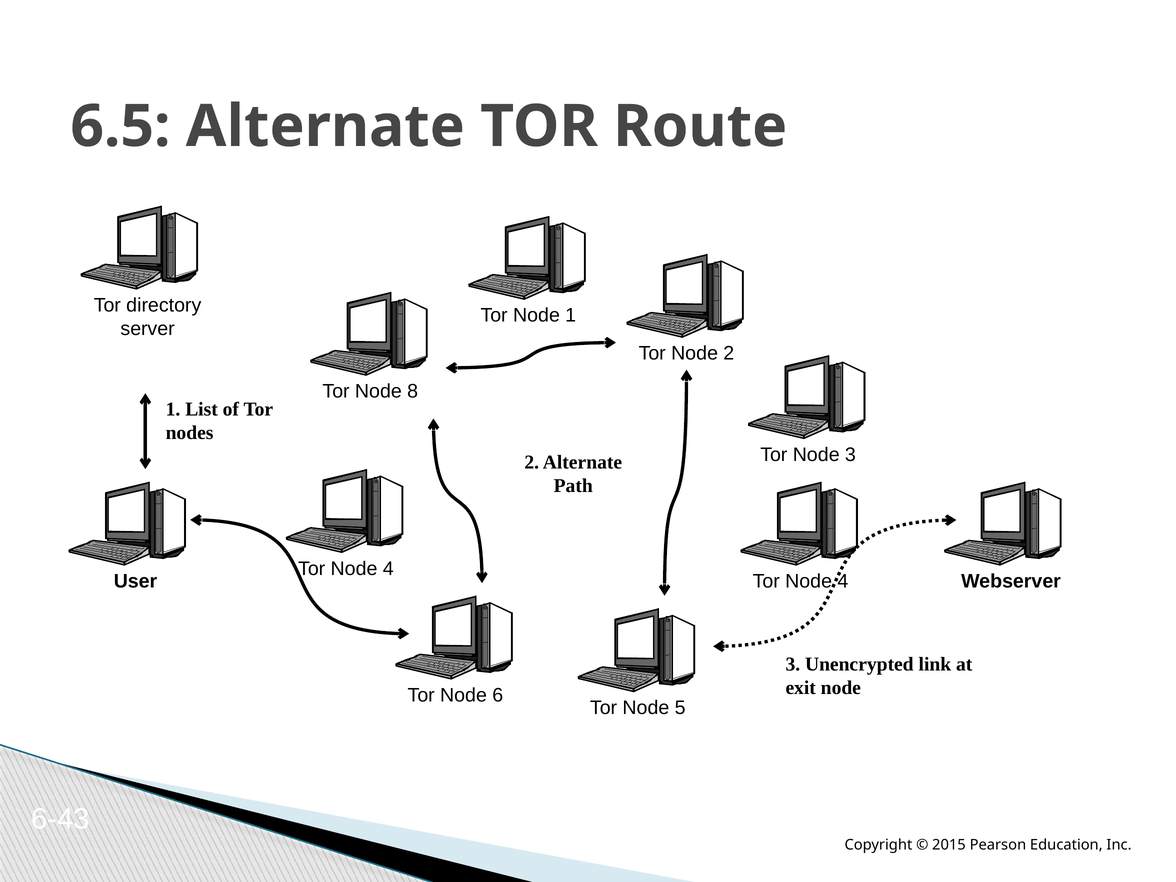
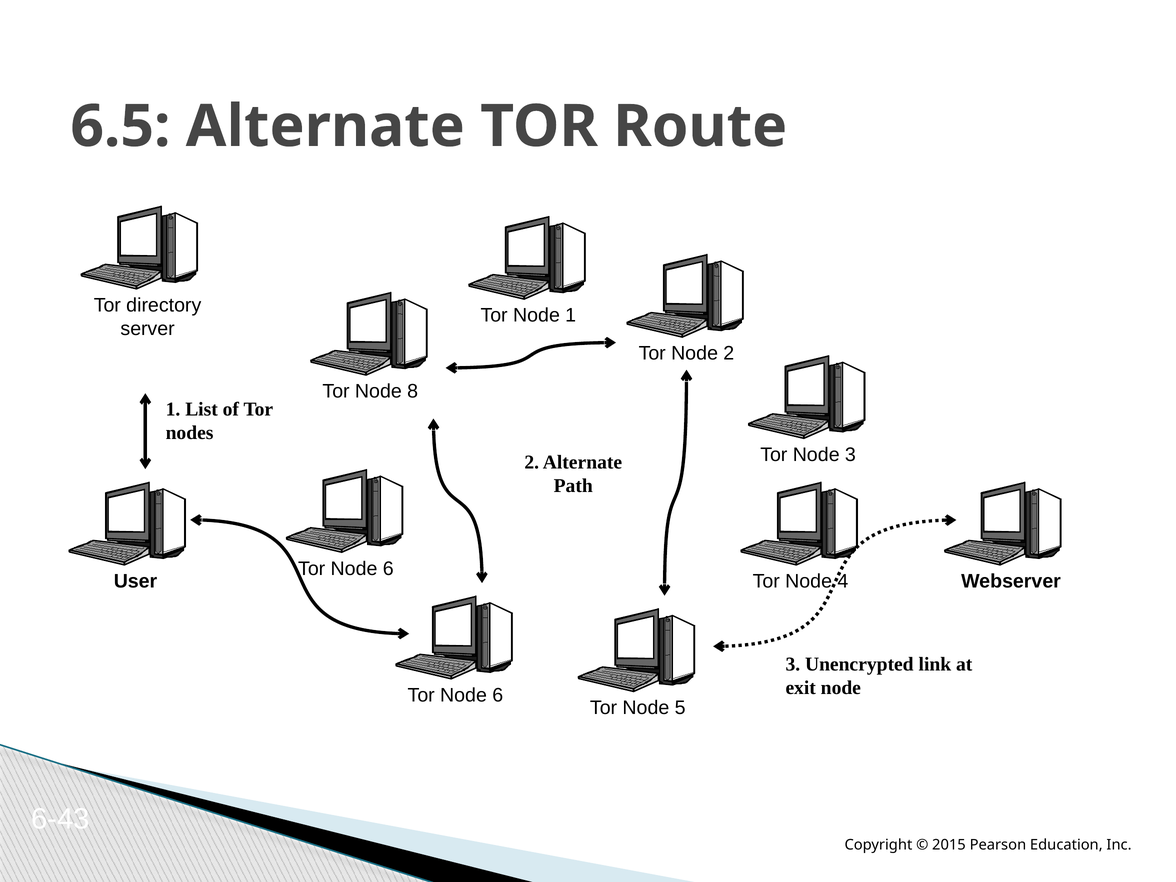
4: 4 -> 6 (388, 569)
